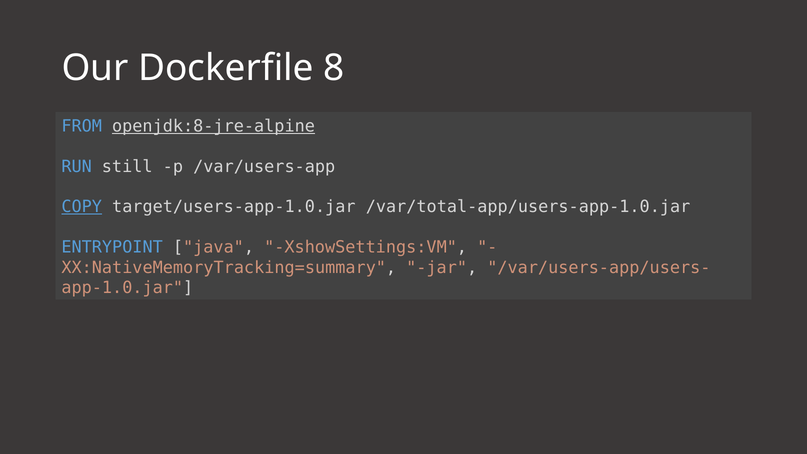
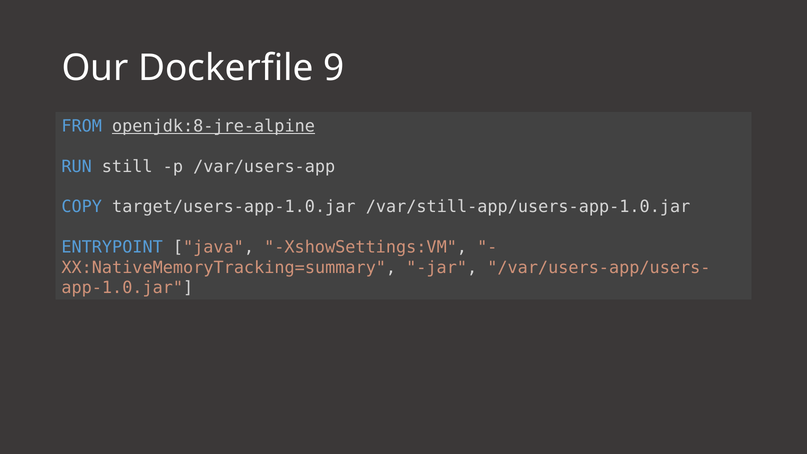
8: 8 -> 9 (334, 68)
COPY underline: present -> none (82, 207)
/var/total-app/users-app-1.0.jar: /var/total-app/users-app-1.0.jar -> /var/still-app/users-app-1.0.jar (528, 207)
